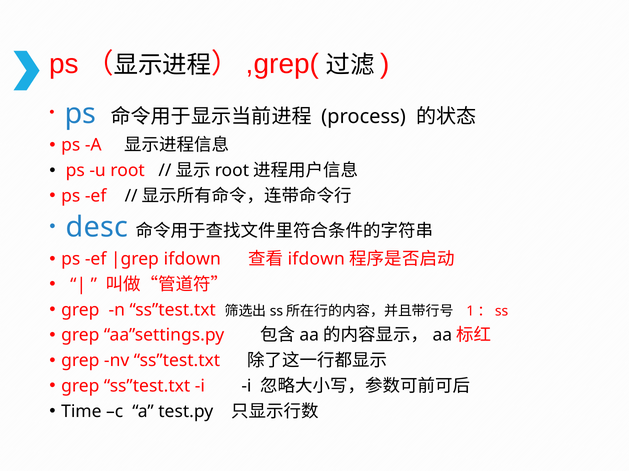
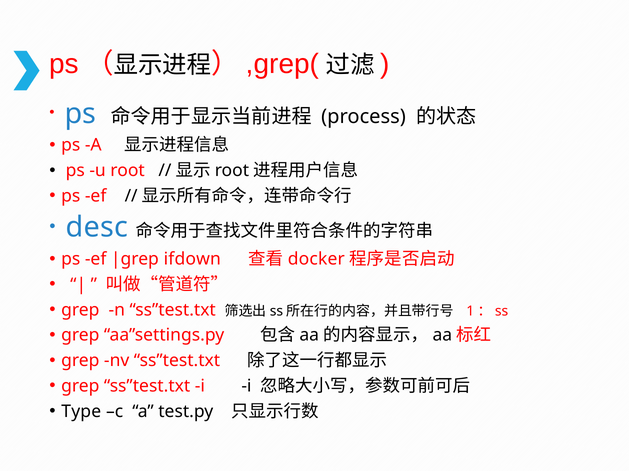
ifdown: ifdown -> docker (316, 259)
Time: Time -> Type (81, 412)
